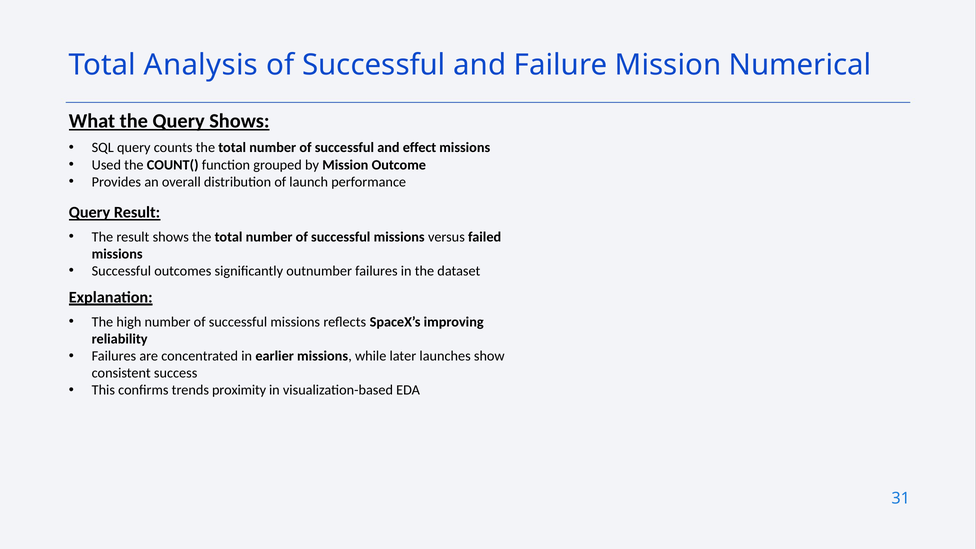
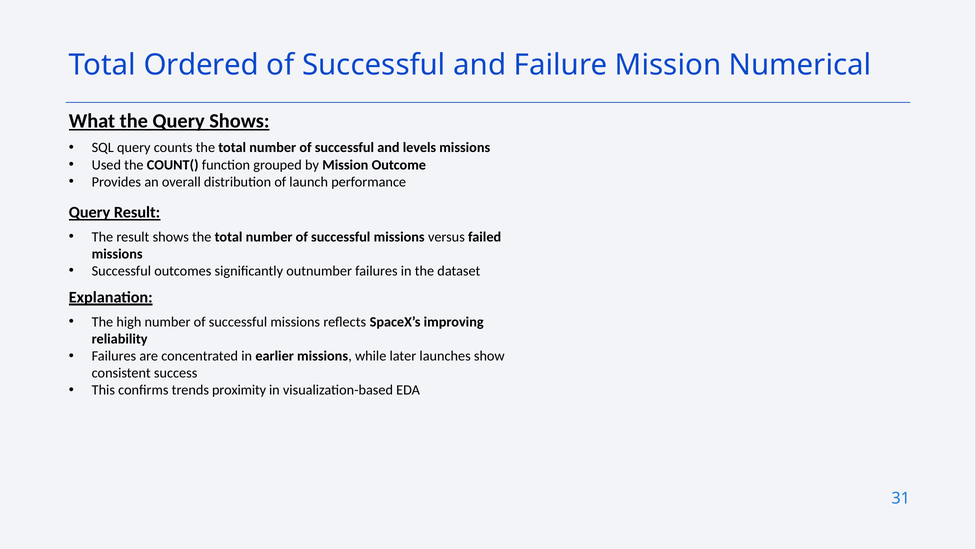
Analysis: Analysis -> Ordered (201, 65)
effect: effect -> levels (419, 148)
